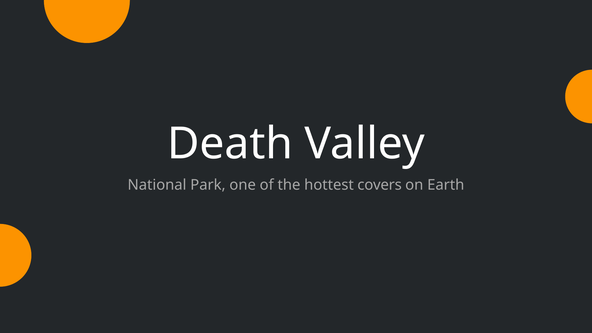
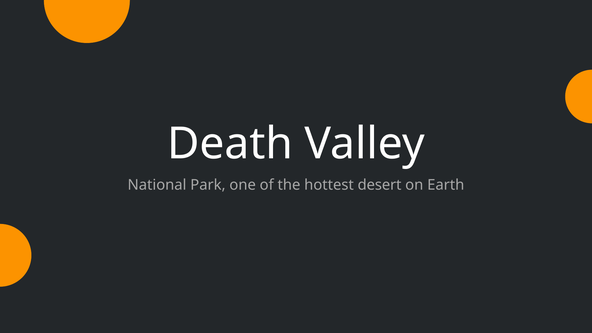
covers: covers -> desert (380, 185)
